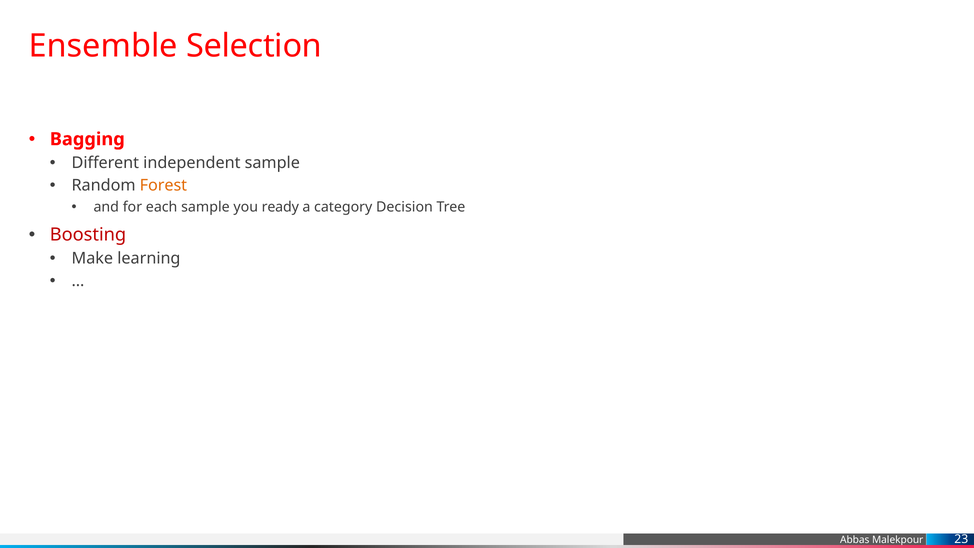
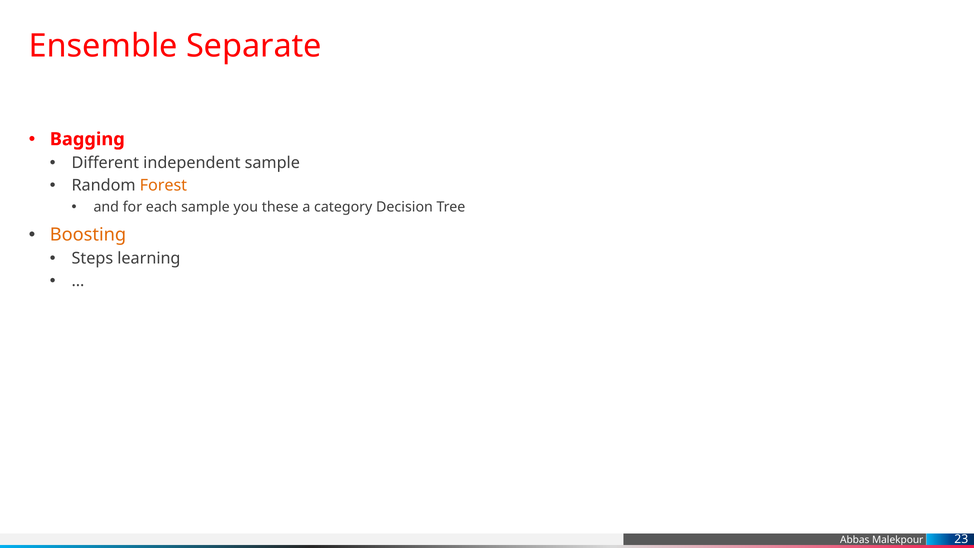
Selection: Selection -> Separate (254, 46)
ready: ready -> these (280, 207)
Boosting colour: red -> orange (88, 235)
Make: Make -> Steps (92, 258)
